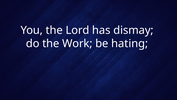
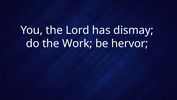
hating: hating -> hervor (130, 43)
